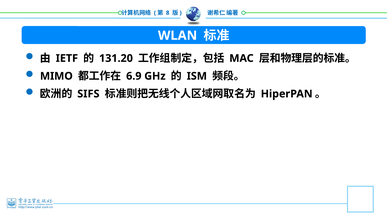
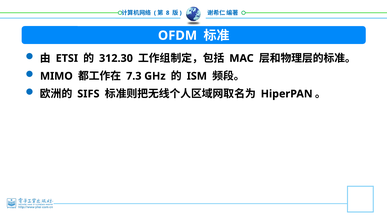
WLAN: WLAN -> OFDM (178, 35)
IETF: IETF -> ETSI (67, 58)
131.20: 131.20 -> 312.30 (116, 58)
6.9: 6.9 -> 7.3 (134, 76)
